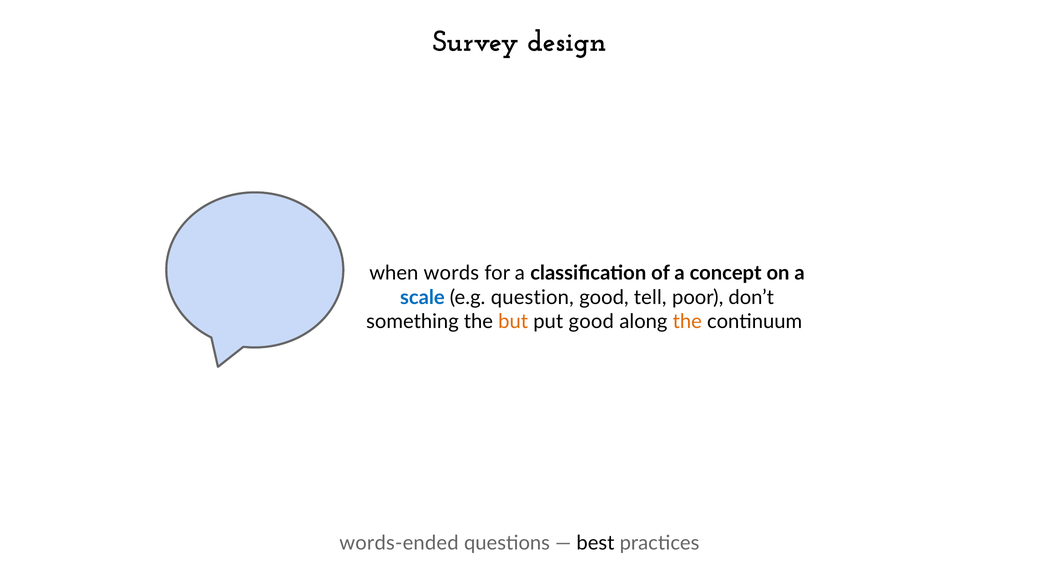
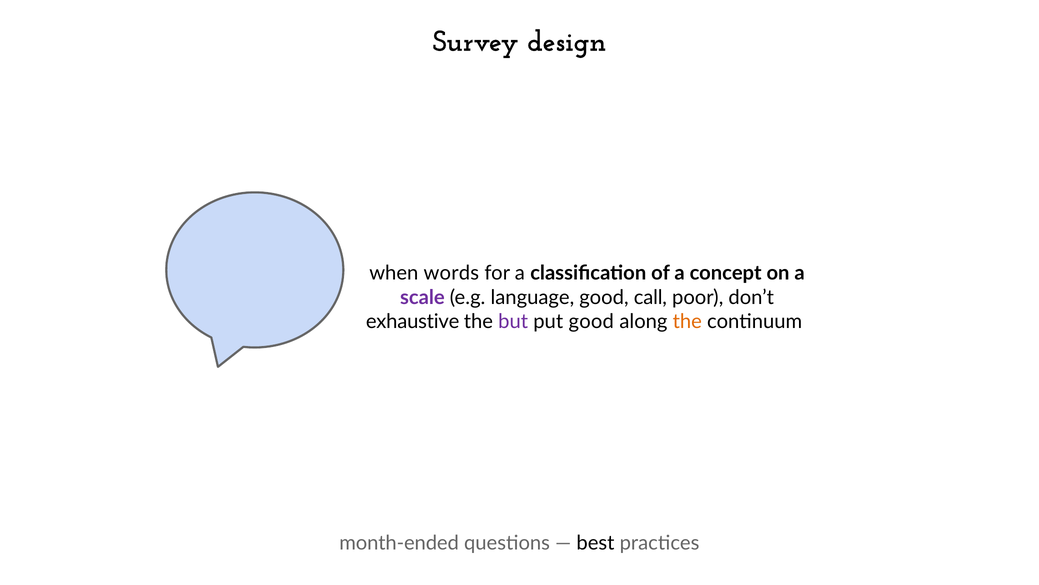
scale colour: blue -> purple (422, 297)
question: question -> language (532, 297)
tell: tell -> call (650, 297)
something: something -> exhaustive (413, 321)
but colour: orange -> purple (513, 321)
words-ended: words-ended -> month-ended (399, 543)
